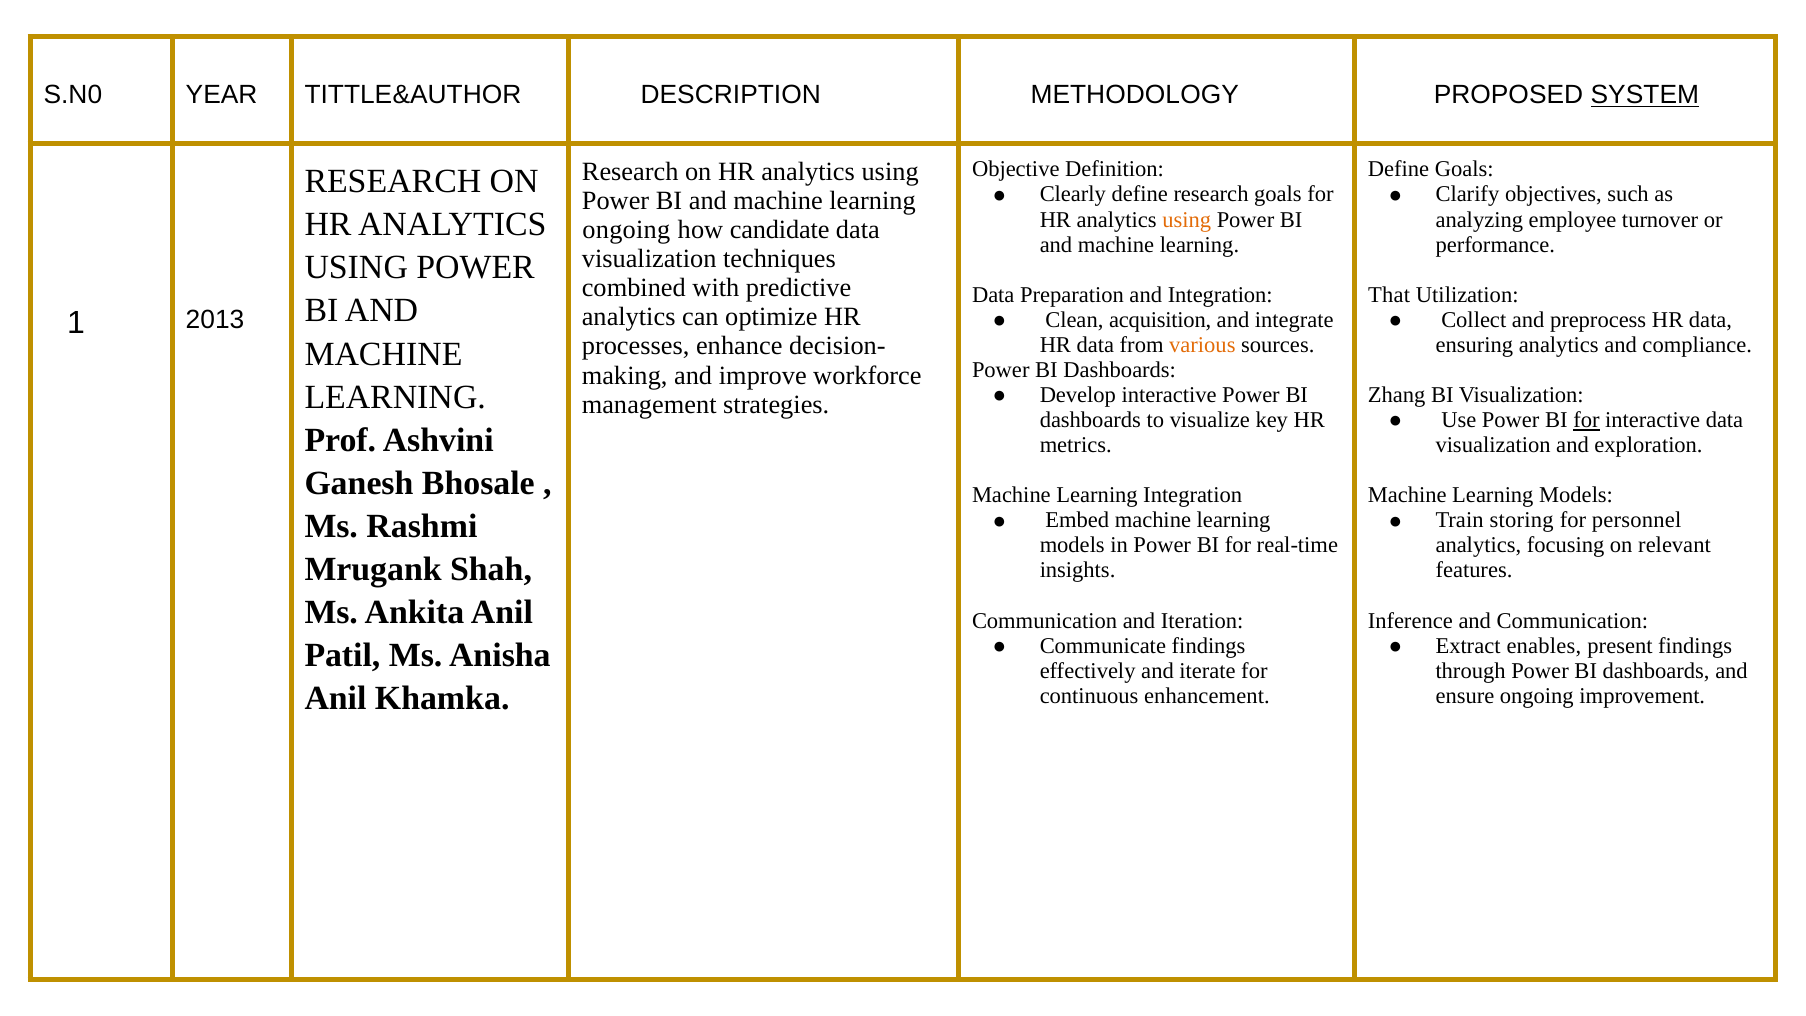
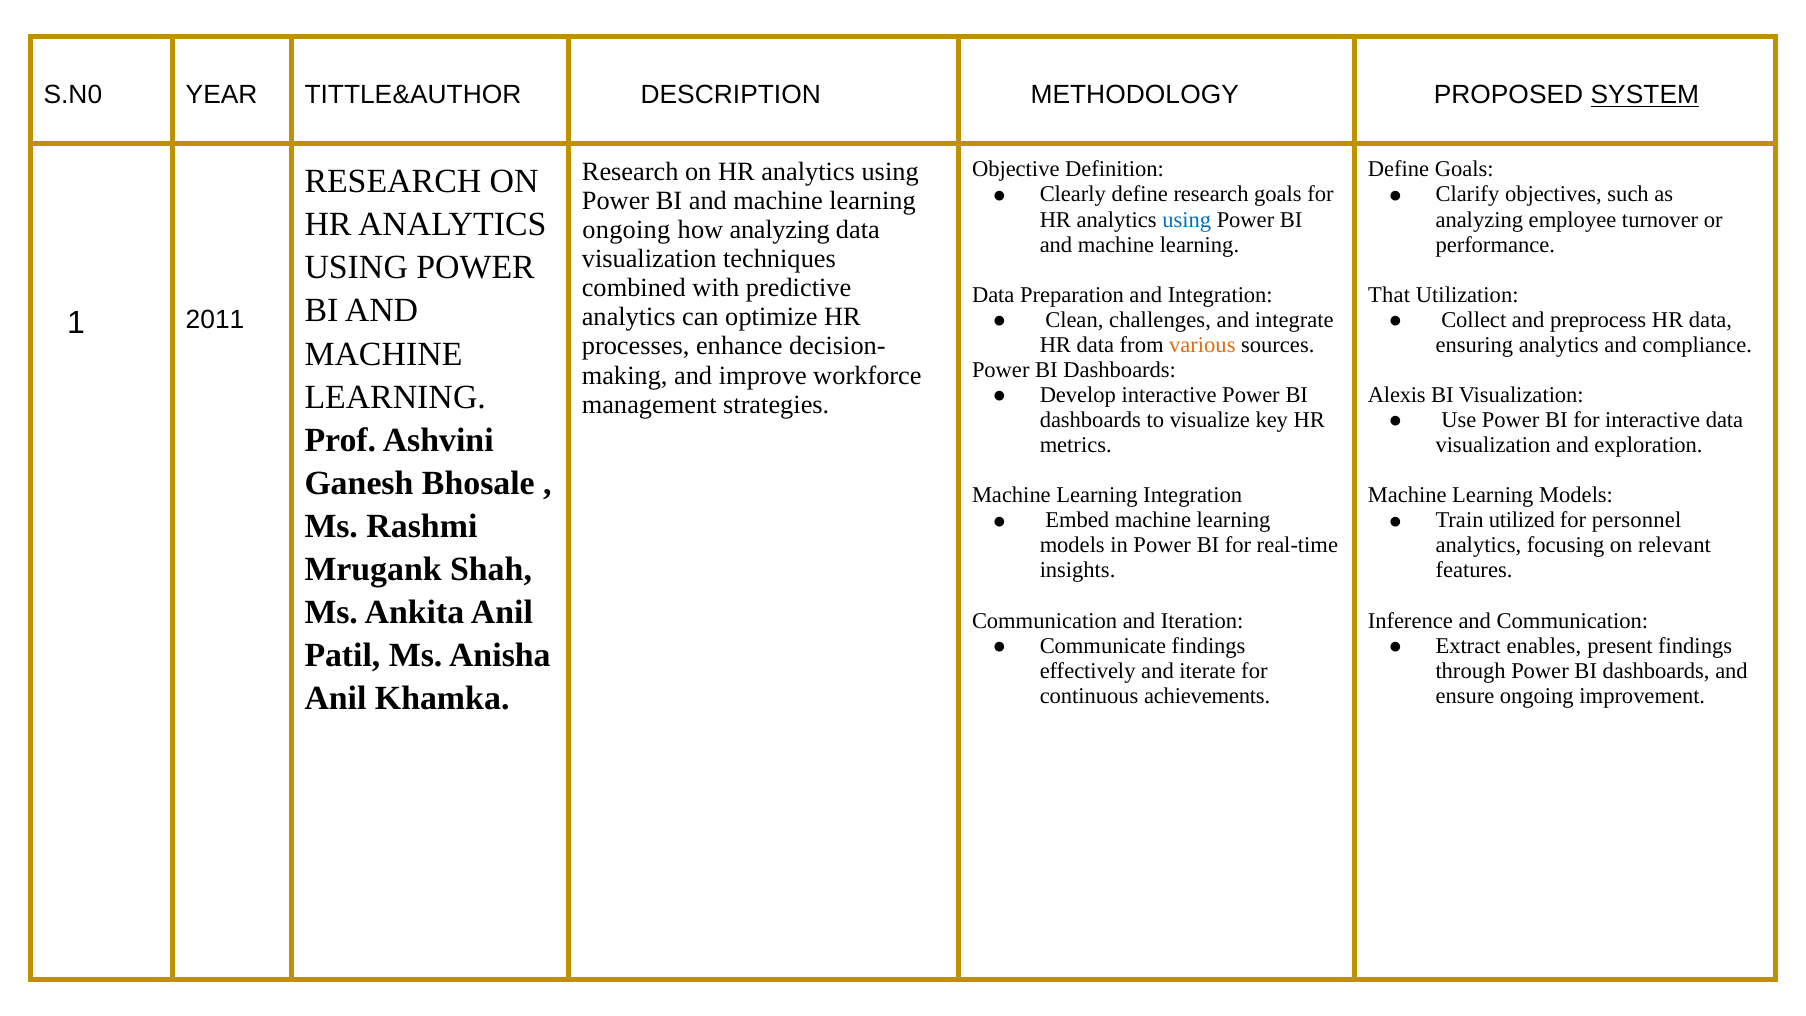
using colour: orange -> blue (1187, 220)
how candidate: candidate -> analyzing (780, 230)
2013: 2013 -> 2011 (215, 320)
acquisition: acquisition -> challenges (1160, 320)
Zhang: Zhang -> Alexis (1397, 395)
for underline: present -> none (1586, 420)
storing: storing -> utilized (1522, 520)
enhancement: enhancement -> achievements (1207, 696)
